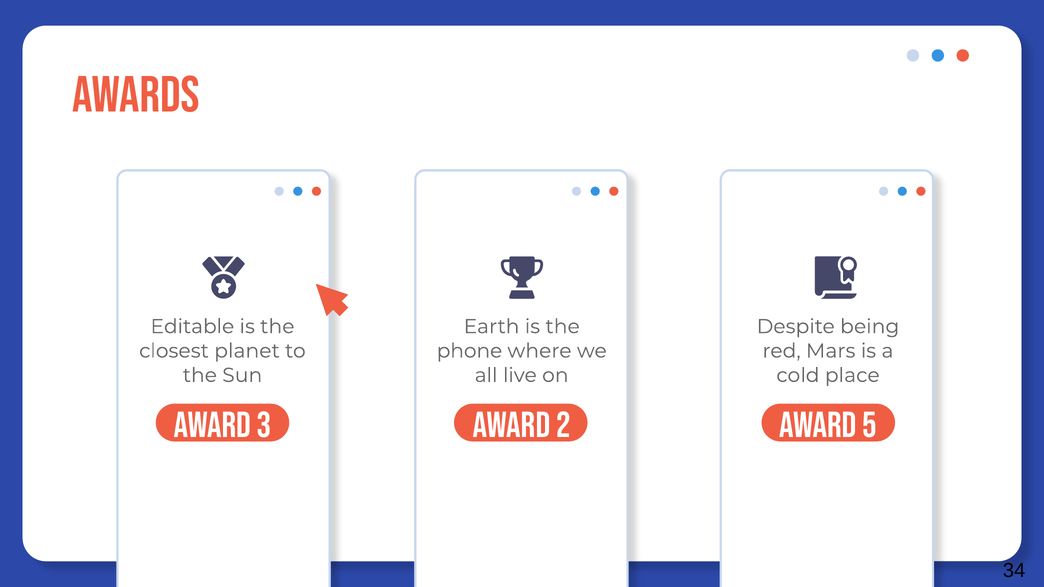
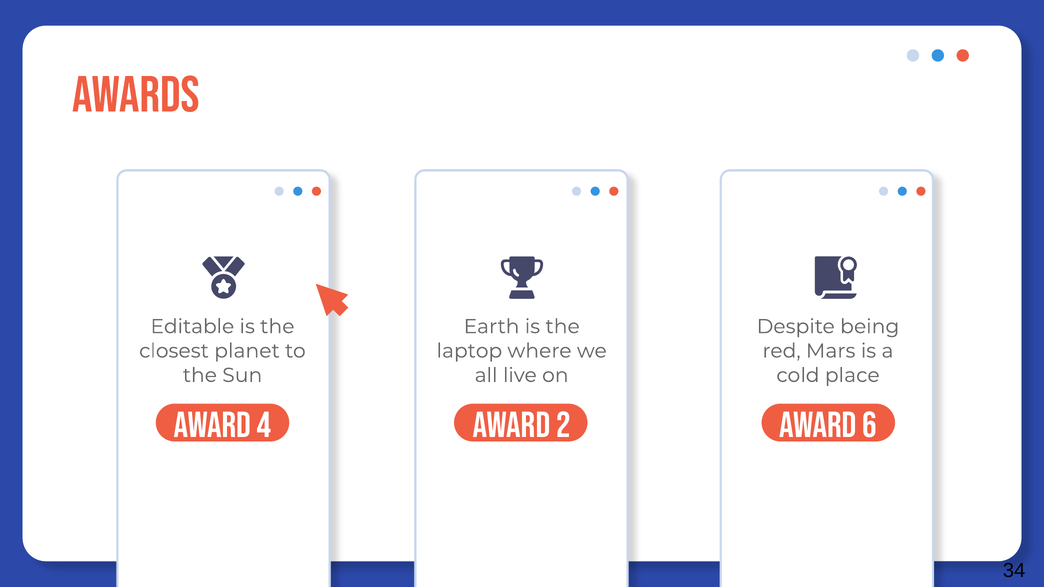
phone: phone -> laptop (469, 351)
3: 3 -> 4 (264, 425)
5: 5 -> 6 (870, 425)
